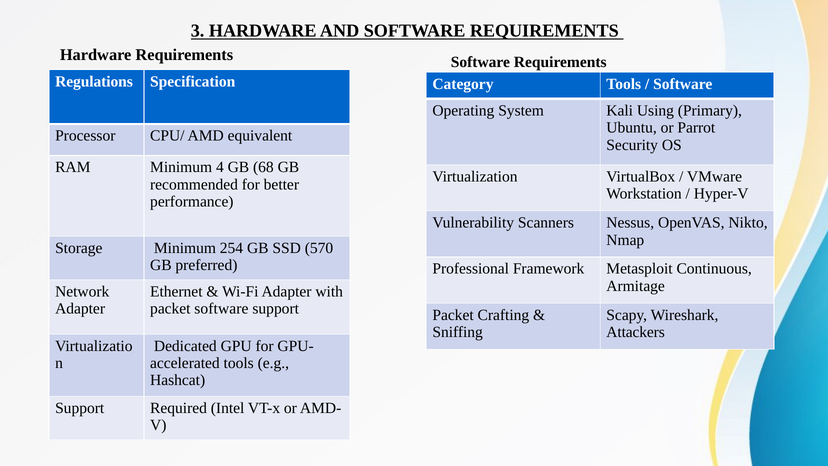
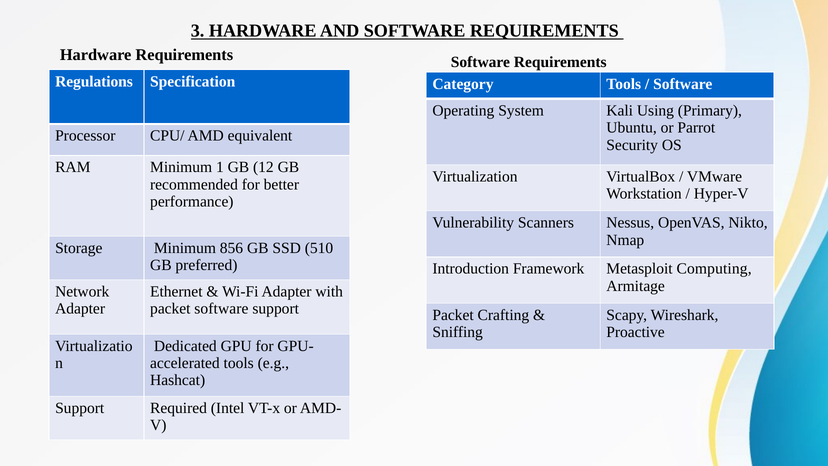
4: 4 -> 1 (220, 167)
68: 68 -> 12 (263, 167)
254: 254 -> 856 (231, 248)
570: 570 -> 510 (319, 248)
Professional: Professional -> Introduction (471, 269)
Continuous: Continuous -> Computing (714, 269)
Attackers: Attackers -> Proactive (636, 332)
